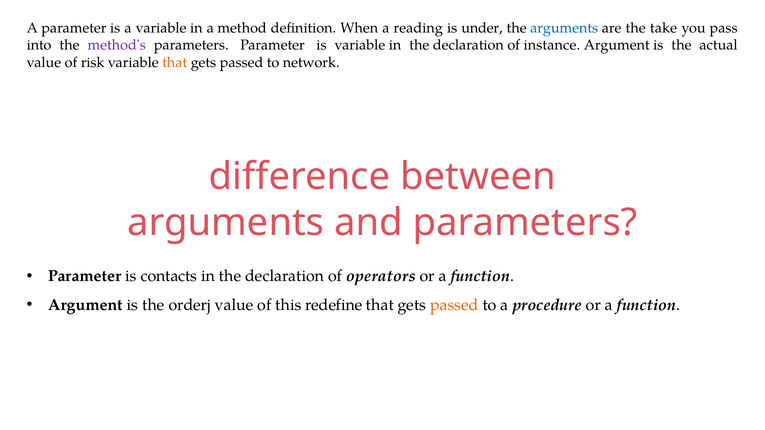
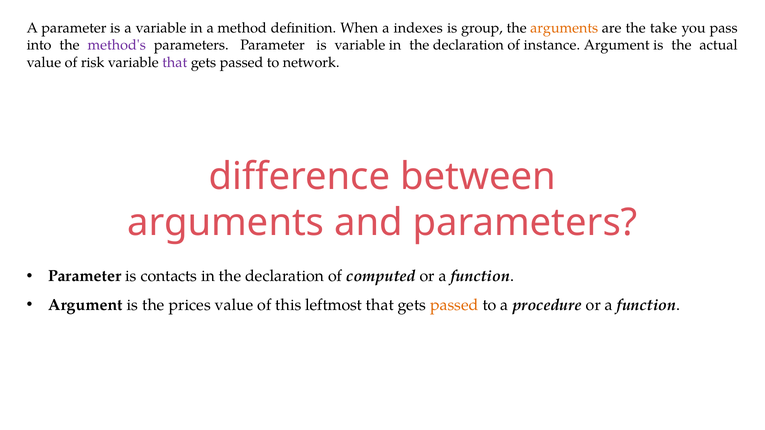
reading: reading -> indexes (418, 28)
under: under -> group (482, 28)
arguments colour: blue -> orange (564, 28)
that colour: orange -> purple (175, 62)
operators: operators -> computed (381, 276)
orderj: orderj -> prices (190, 305)
redefine: redefine -> leftmost (334, 305)
